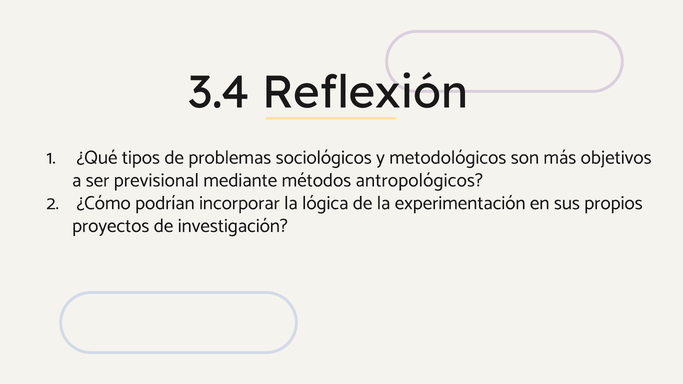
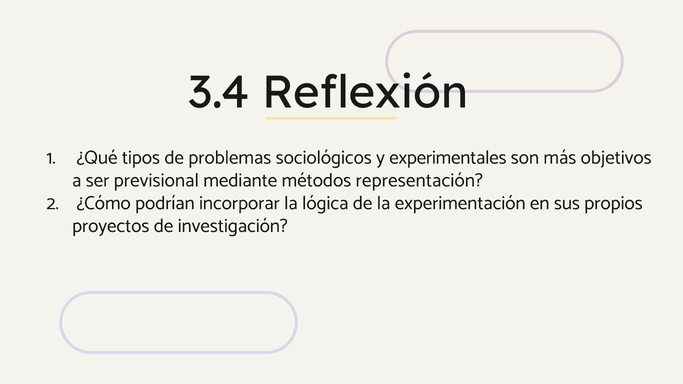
metodológicos: metodológicos -> experimentales (448, 157)
antropológicos: antropológicos -> representación (419, 180)
